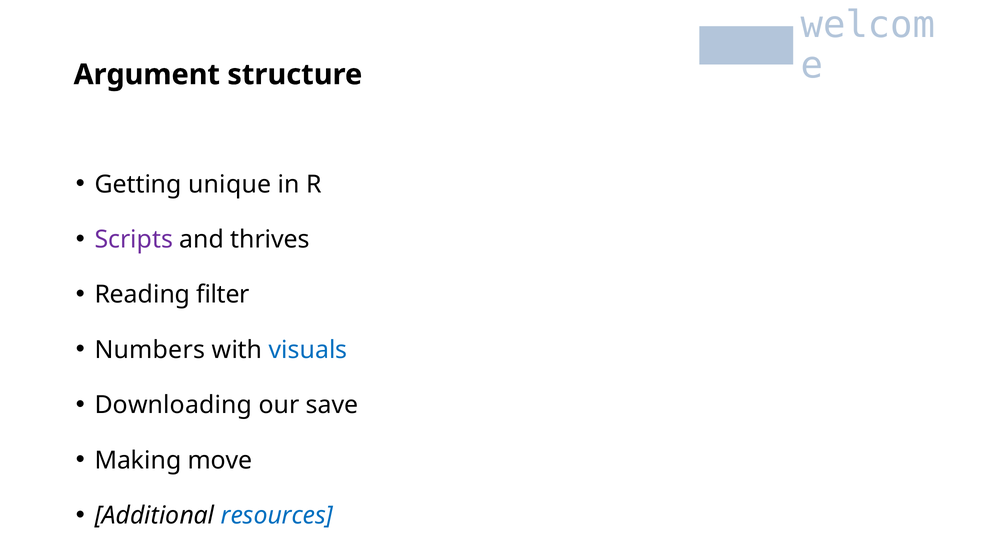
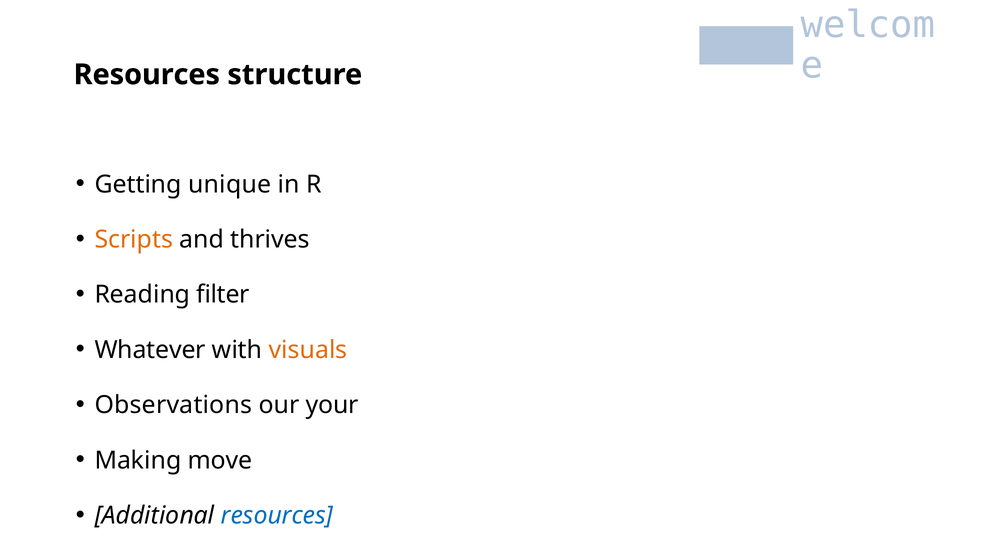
Argument: Argument -> Resources (147, 75)
Scripts colour: purple -> orange (134, 239)
Numbers: Numbers -> Whatever (150, 350)
visuals colour: blue -> orange (308, 350)
Downloading: Downloading -> Observations (173, 405)
save: save -> your (332, 405)
